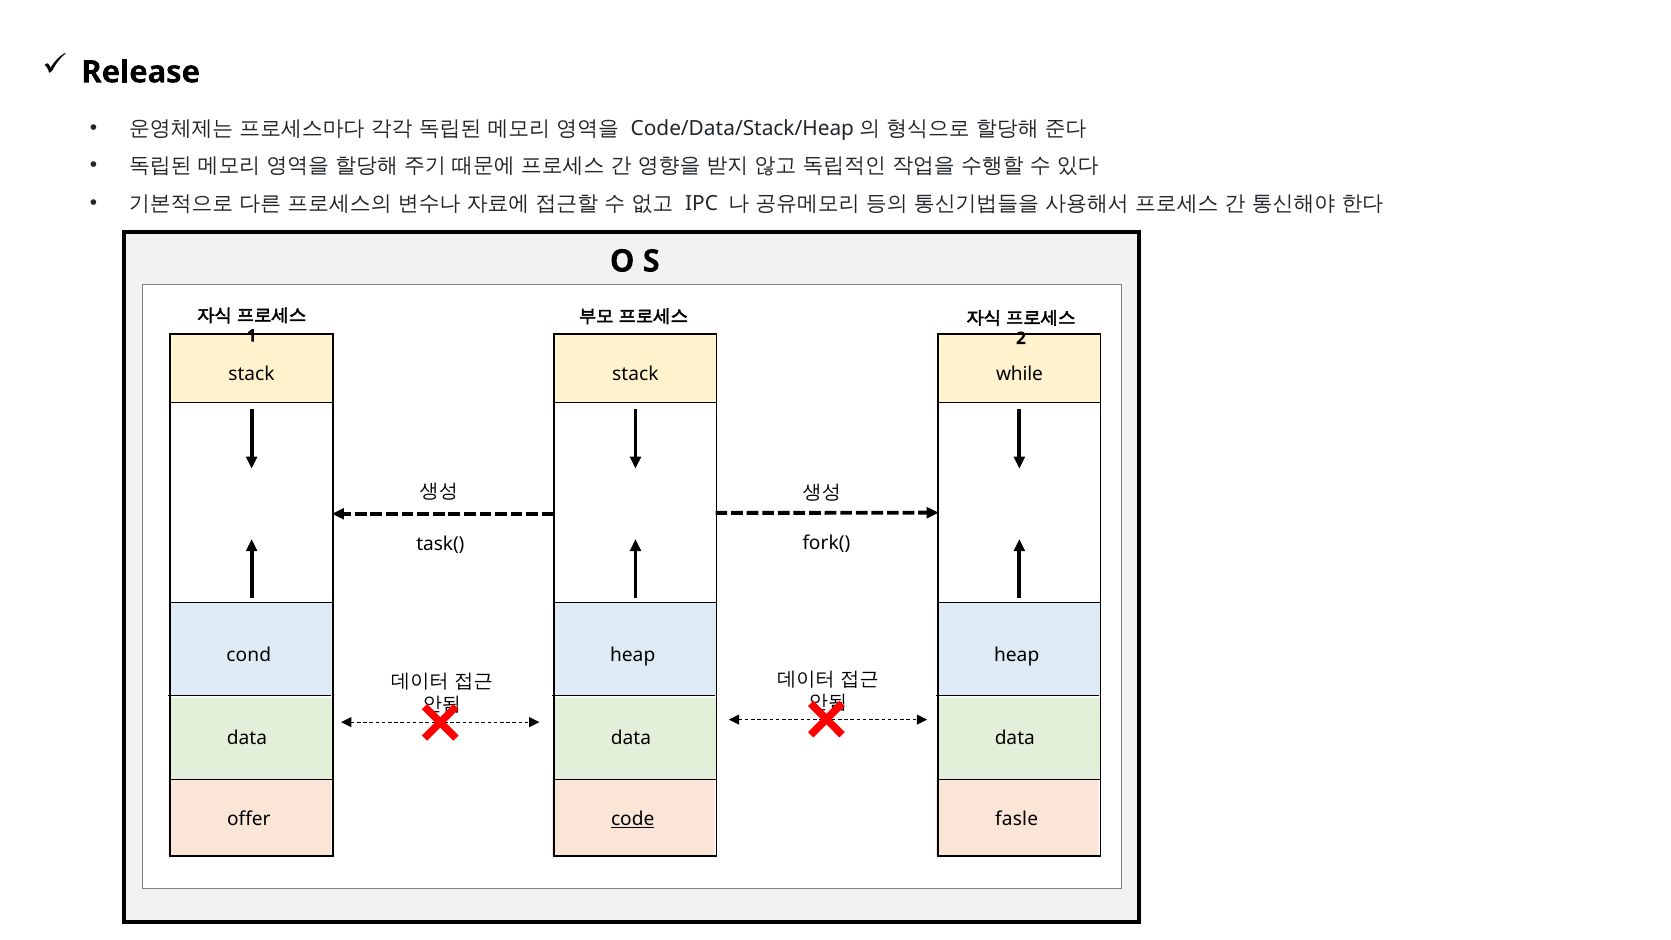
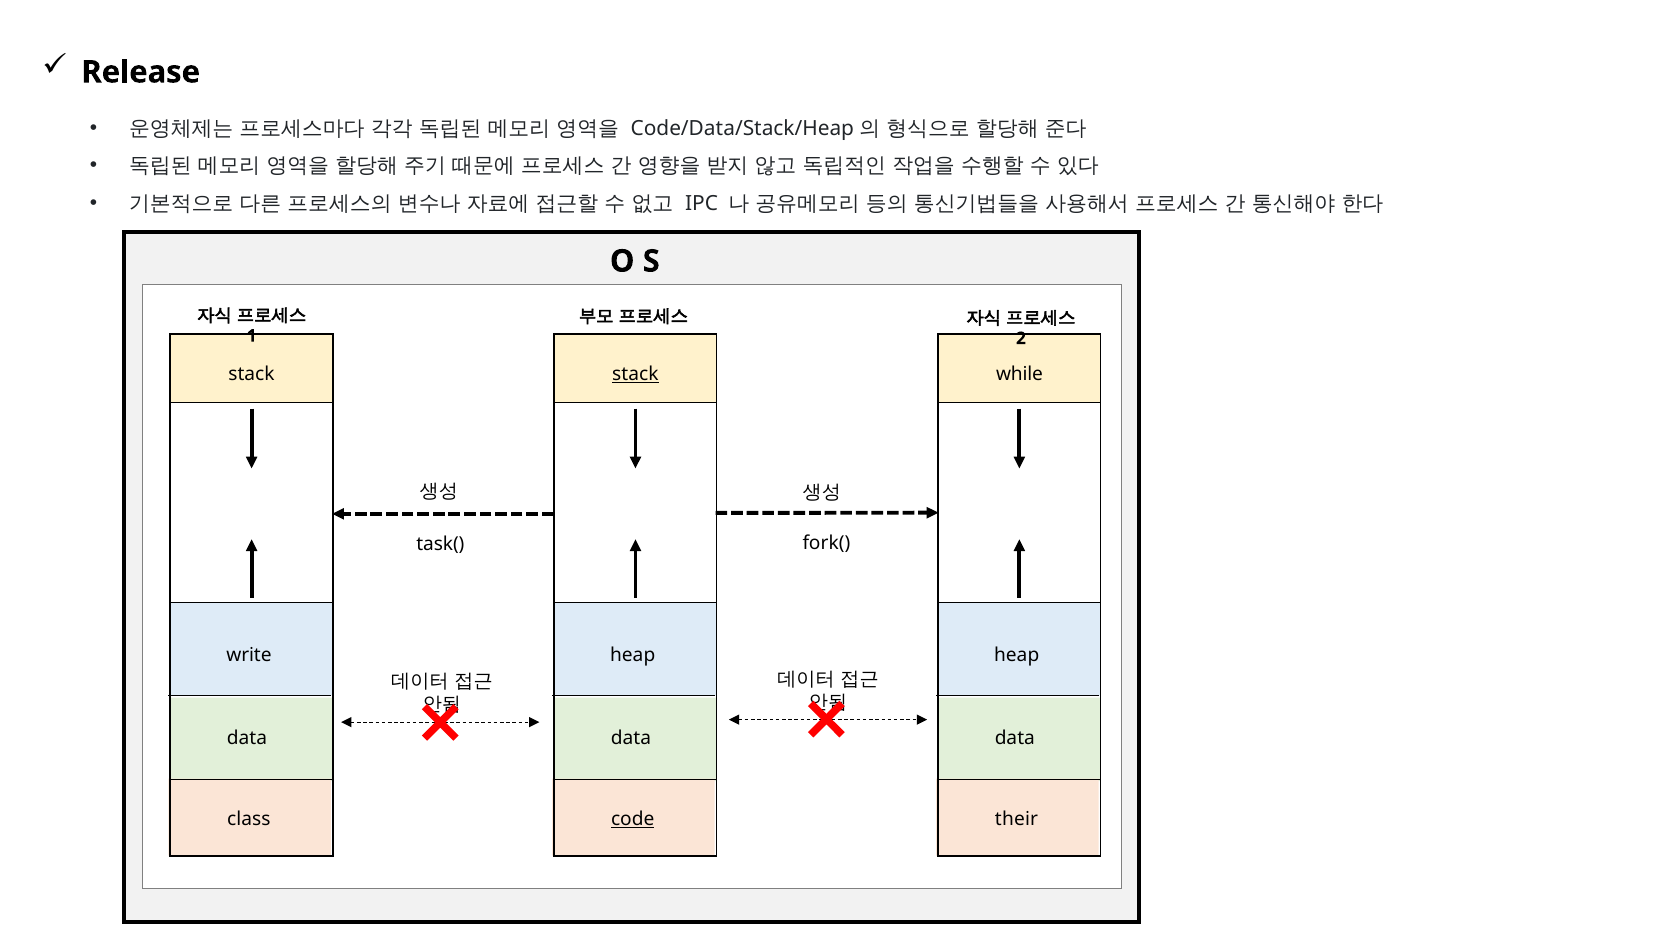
stack underline: none -> present (635, 374)
cond: cond -> write (249, 655)
offer: offer -> class (249, 819)
fasle: fasle -> their (1017, 819)
